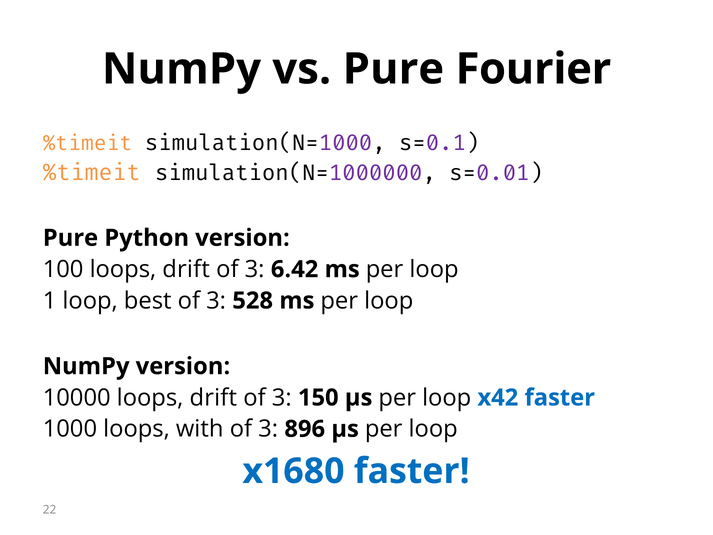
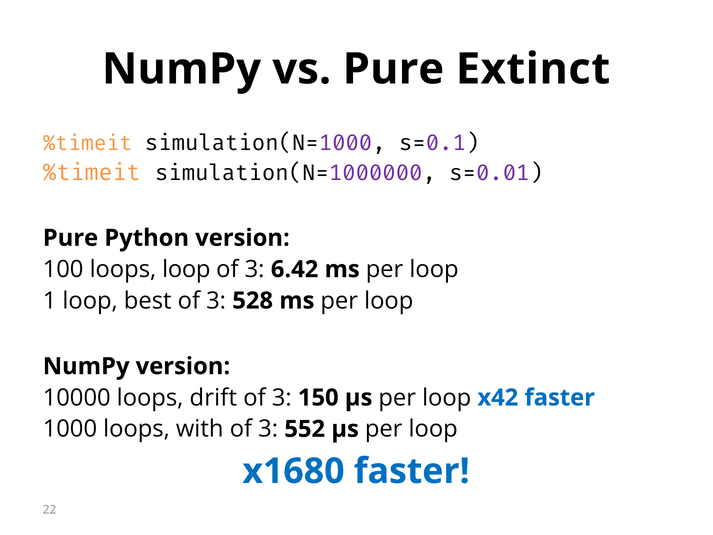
Fourier: Fourier -> Extinct (533, 69)
100 loops drift: drift -> loop (186, 269)
896: 896 -> 552 (305, 429)
